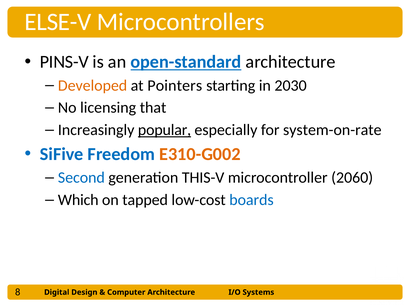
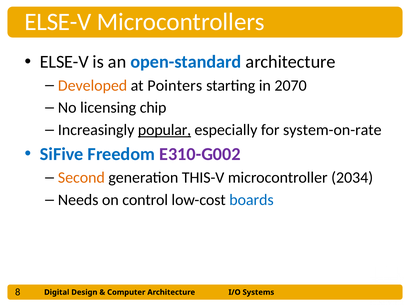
PINS-V: PINS-V -> ELSE-V (64, 62)
open-standard underline: present -> none (186, 62)
2030: 2030 -> 2070 (291, 86)
that: that -> chip (153, 108)
E310-G002 colour: orange -> purple (200, 154)
Second colour: blue -> orange (81, 178)
2060: 2060 -> 2034 (352, 178)
Which: Which -> Needs (78, 200)
tapped: tapped -> control (145, 200)
